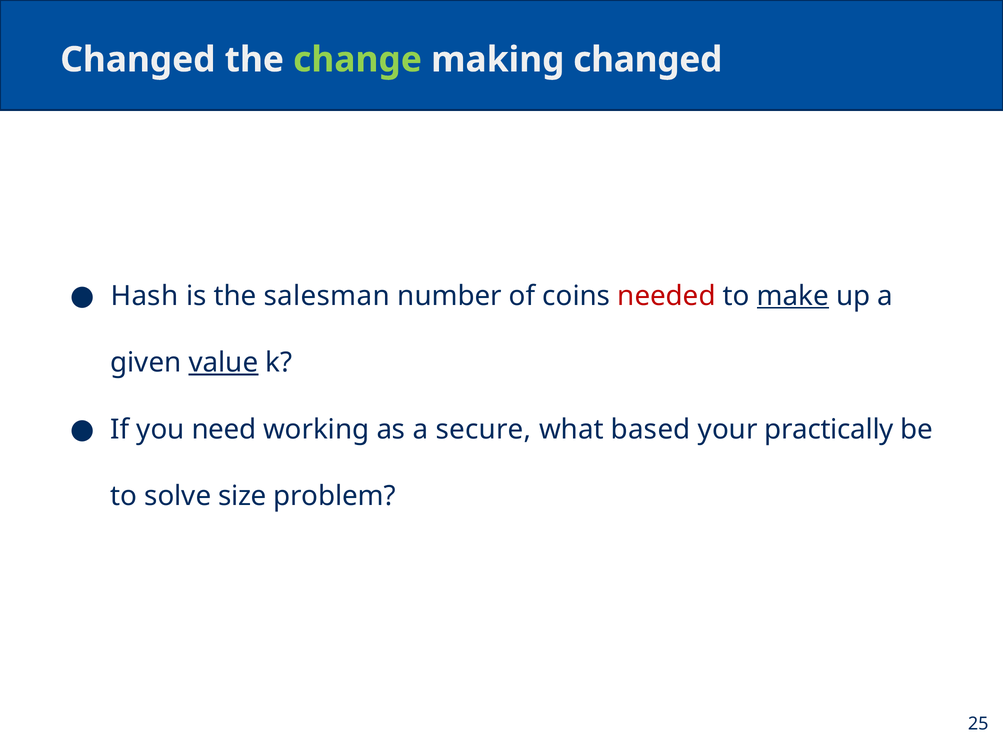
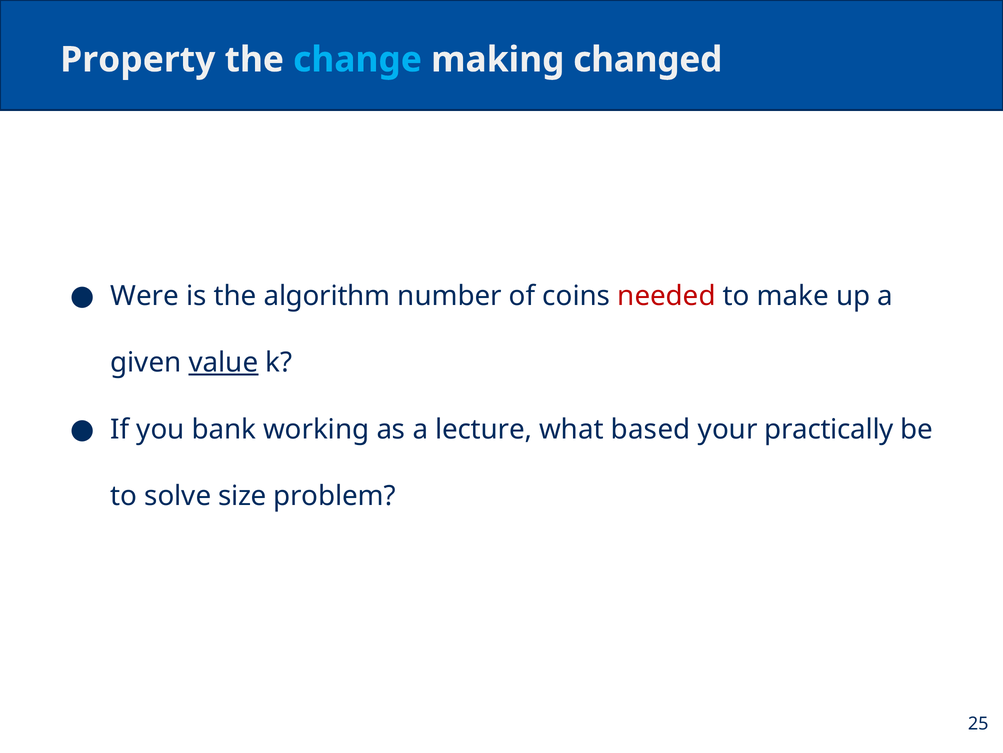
Changed: Changed -> Property (138, 60)
change colour: light green -> light blue (358, 60)
Hash: Hash -> Were (145, 296)
salesman: salesman -> algorithm (327, 296)
make underline: present -> none (793, 296)
need: need -> bank (224, 429)
secure: secure -> lecture (484, 429)
